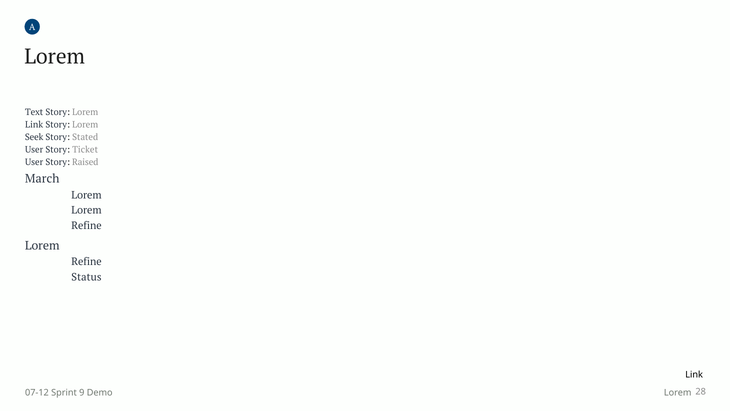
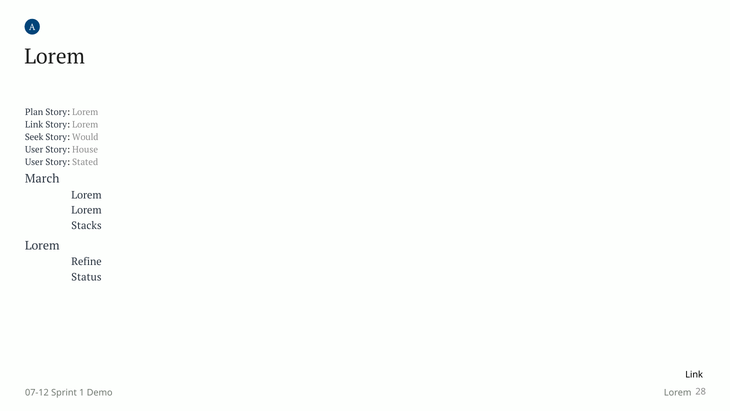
Text: Text -> Plan (34, 112)
Stated: Stated -> Would (85, 137)
Ticket: Ticket -> House (85, 150)
Raised: Raised -> Stated (85, 162)
Refine: Refine -> Stacks (86, 226)
9: 9 -> 1 (82, 393)
